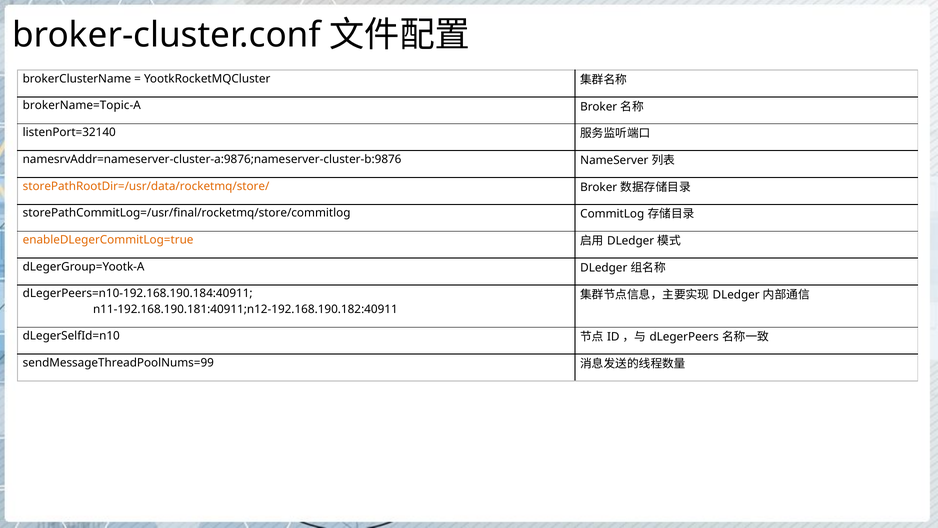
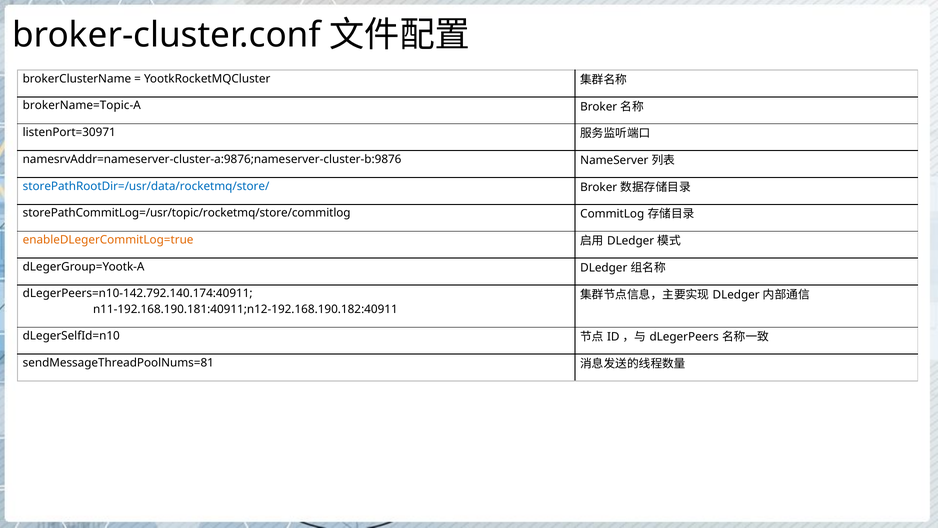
listenPort=32140: listenPort=32140 -> listenPort=30971 (69, 132)
storePathRootDir=/usr/data/rocketmq/store/ colour: orange -> blue (146, 186)
storePathCommitLog=/usr/final/rocketmq/store/commitlog: storePathCommitLog=/usr/final/rocketmq/store/commitlog -> storePathCommitLog=/usr/topic/rocketmq/store/commitlog (187, 213)
dLegerPeers=n10-192.168.190.184:40911: dLegerPeers=n10-192.168.190.184:40911 -> dLegerPeers=n10-142.792.140.174:40911 (138, 293)
sendMessageThreadPoolNums=99: sendMessageThreadPoolNums=99 -> sendMessageThreadPoolNums=81 (118, 363)
